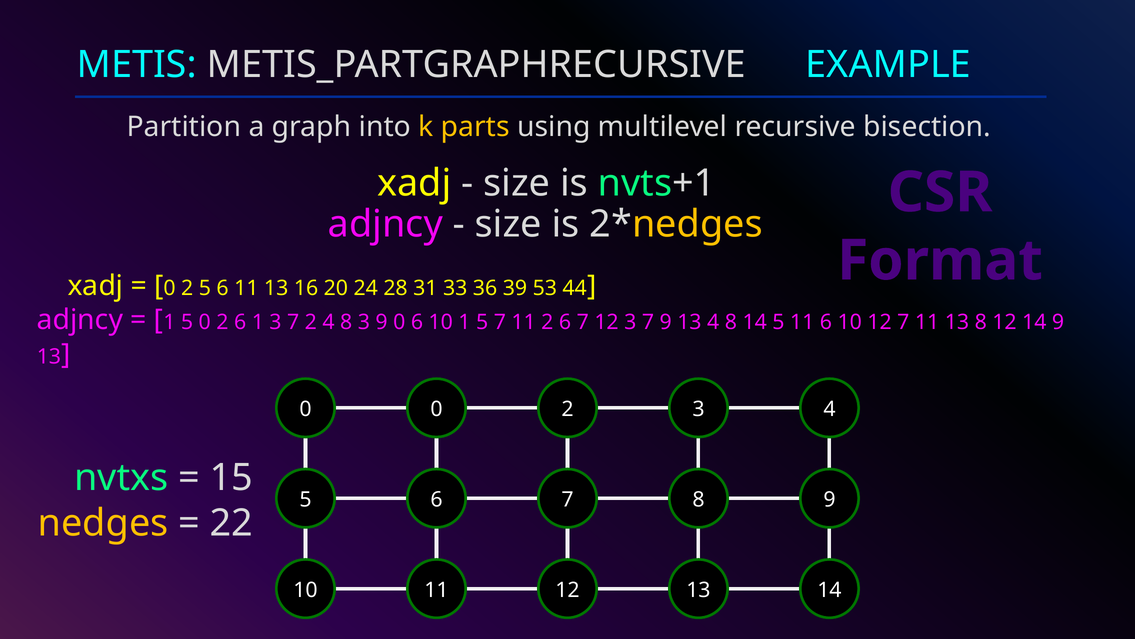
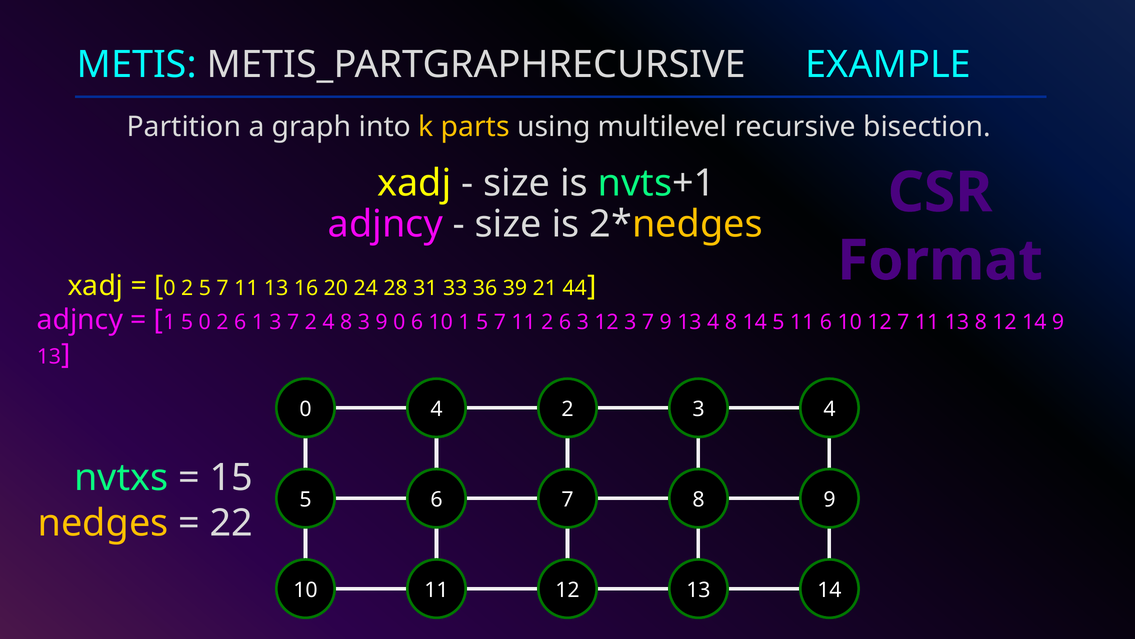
2 5 6: 6 -> 7 (223, 288)
53: 53 -> 21 (545, 288)
2 6 7: 7 -> 3 (583, 322)
0 0: 0 -> 4 (437, 409)
